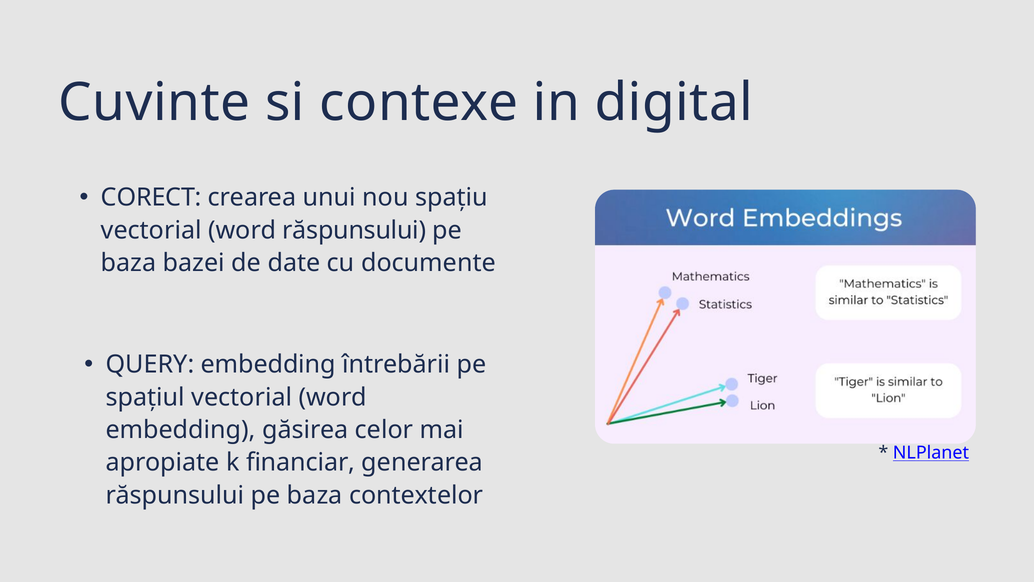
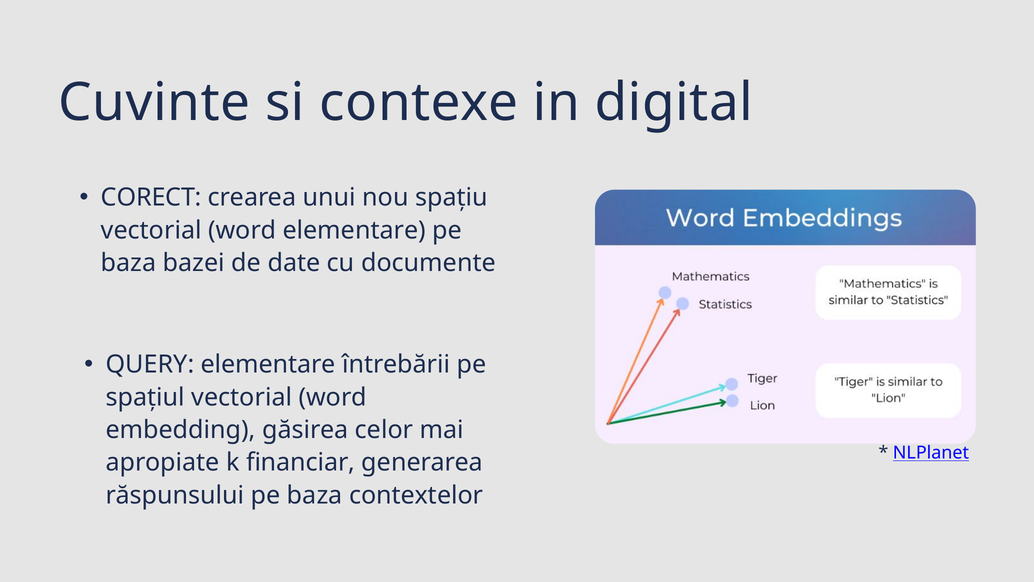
word răspunsului: răspunsului -> elementare (354, 230)
QUERY embedding: embedding -> elementare (268, 364)
